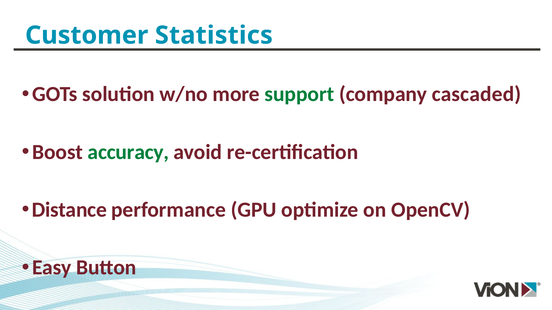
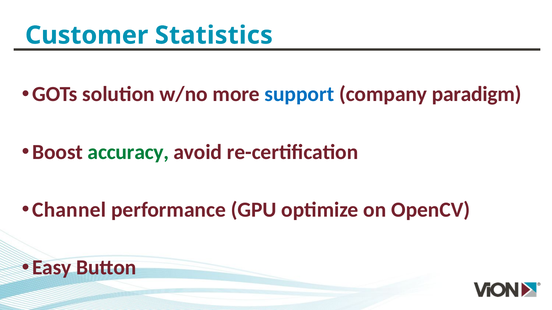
support colour: green -> blue (299, 94)
cascaded: cascaded -> paradigm (477, 94)
Distance: Distance -> Channel (69, 210)
